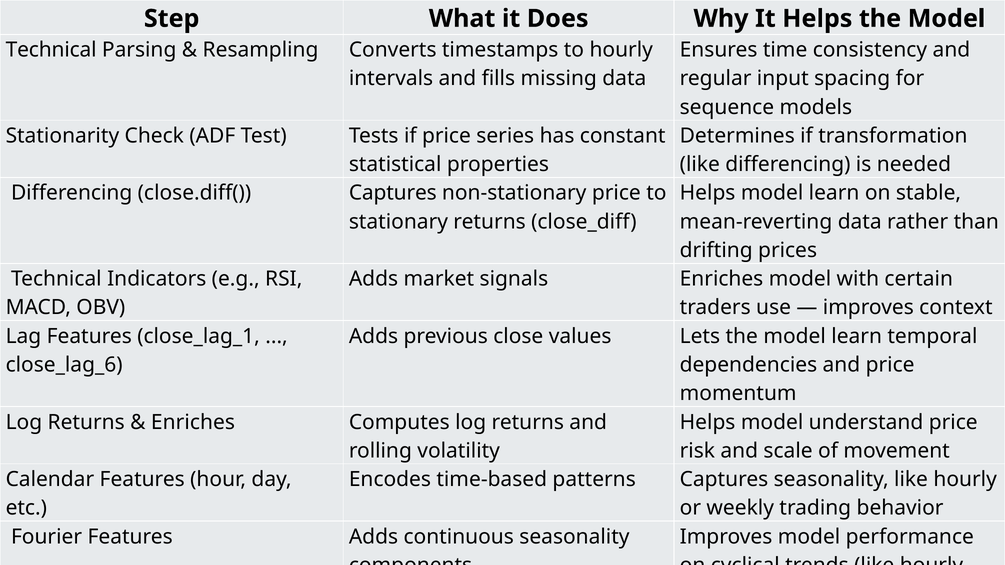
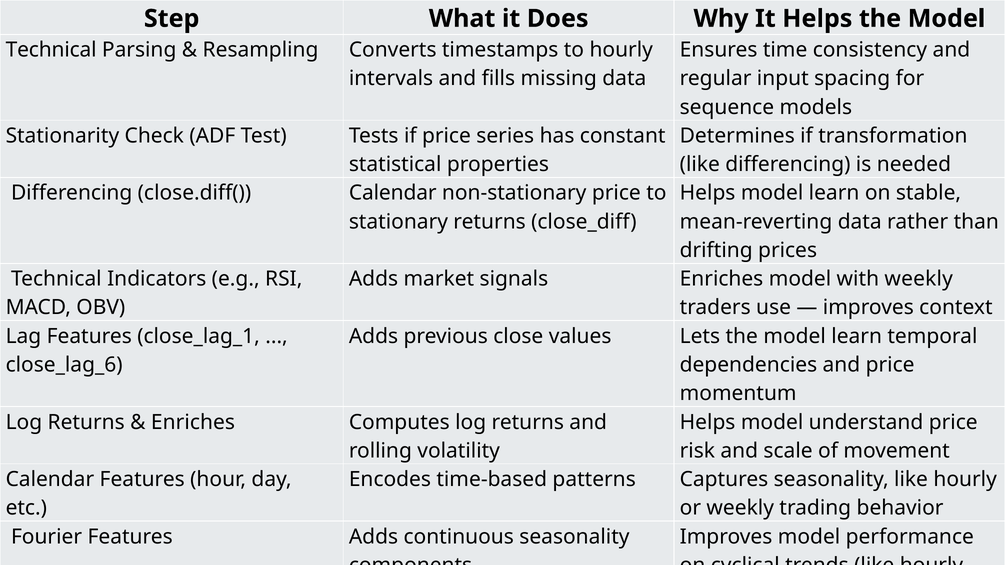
close.diff( Captures: Captures -> Calendar (393, 193)
with certain: certain -> weekly (919, 279)
